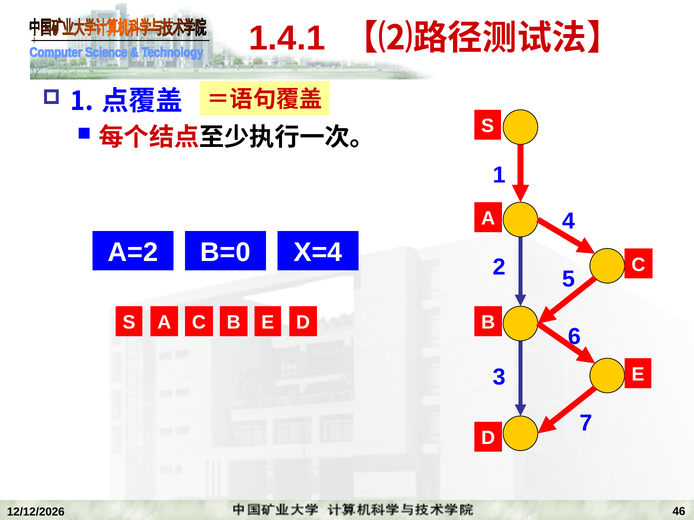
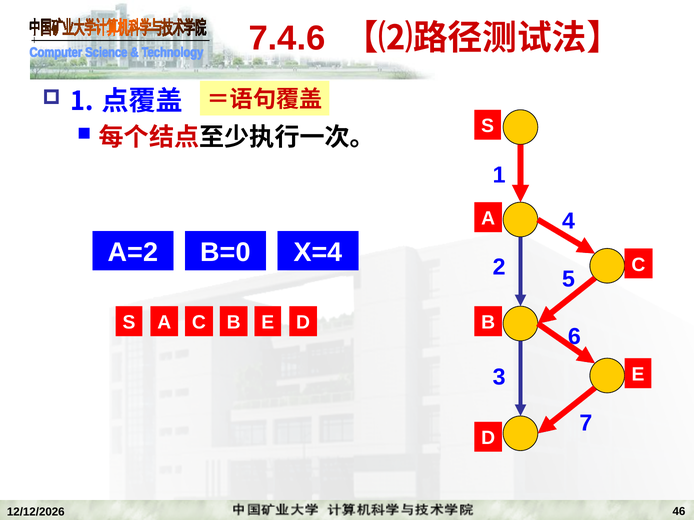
1.4.1: 1.4.1 -> 7.4.6 (287, 38)
